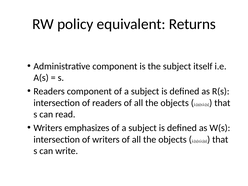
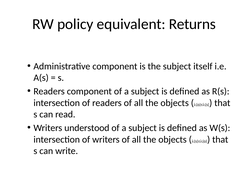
emphasizes: emphasizes -> understood (87, 128)
